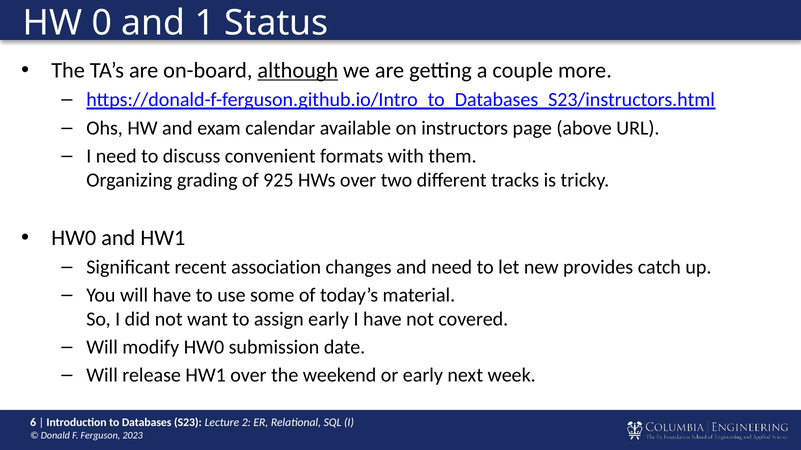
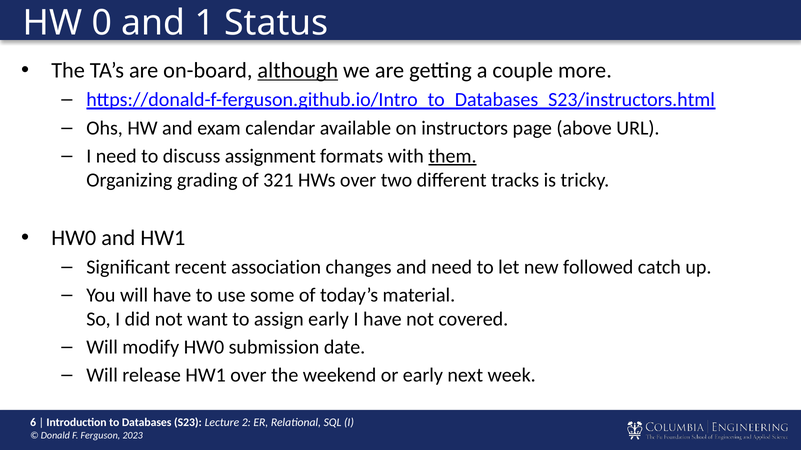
convenient: convenient -> assignment (270, 156)
them underline: none -> present (452, 156)
925: 925 -> 321 (278, 180)
provides: provides -> followed (598, 268)
